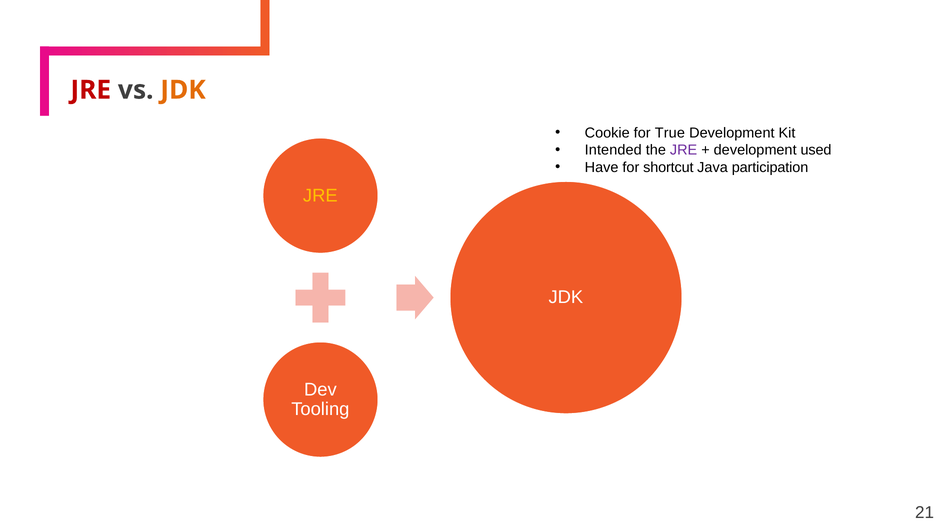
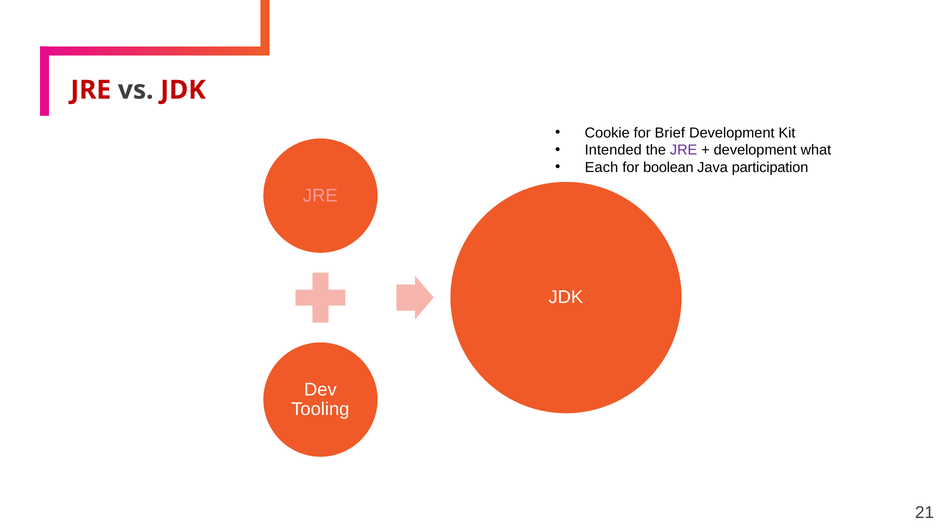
JDK colour: orange -> red (183, 90)
True: True -> Brief (670, 133)
used: used -> what (816, 150)
Have: Have -> Each (602, 167)
shortcut: shortcut -> boolean (668, 167)
JRE colour: yellow -> pink (320, 195)
